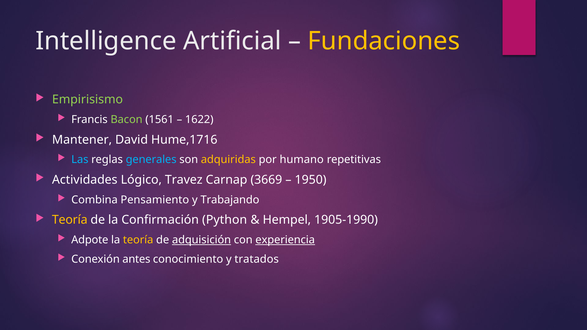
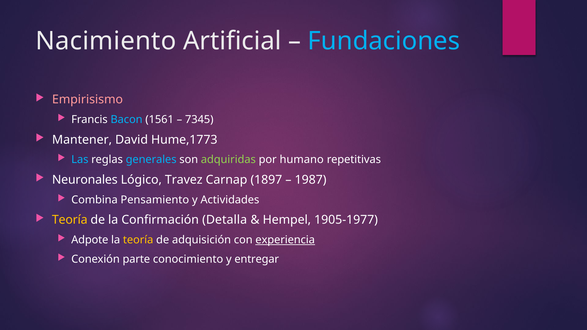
Intelligence: Intelligence -> Nacimiento (106, 41)
Fundaciones colour: yellow -> light blue (384, 41)
Empirisismo colour: light green -> pink (87, 100)
Bacon colour: light green -> light blue (127, 120)
1622: 1622 -> 7345 (199, 120)
Hume,1716: Hume,1716 -> Hume,1773 (184, 140)
adquiridas colour: yellow -> light green (228, 160)
Actividades: Actividades -> Neuronales (85, 180)
3669: 3669 -> 1897 (266, 180)
1950: 1950 -> 1987 (311, 180)
Trabajando: Trabajando -> Actividades (230, 200)
Python: Python -> Detalla (225, 220)
1905-1990: 1905-1990 -> 1905-1977 (346, 220)
adquisición underline: present -> none (201, 240)
antes: antes -> parte (136, 259)
tratados: tratados -> entregar (257, 259)
